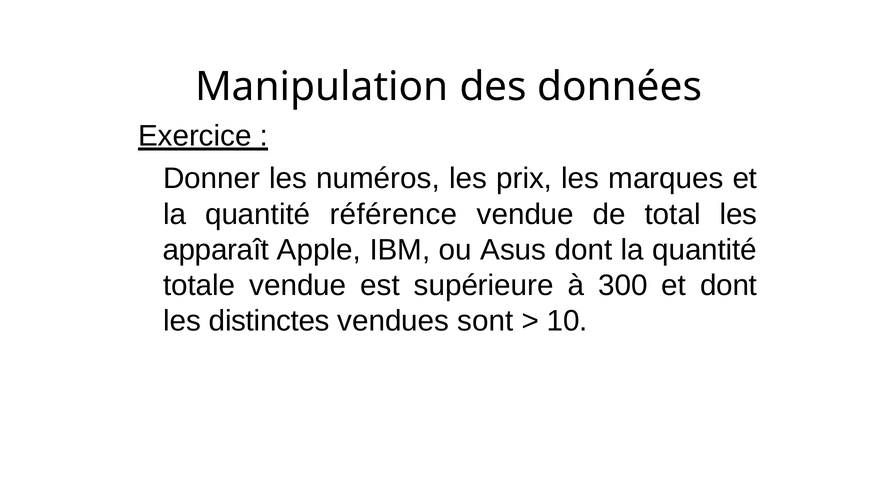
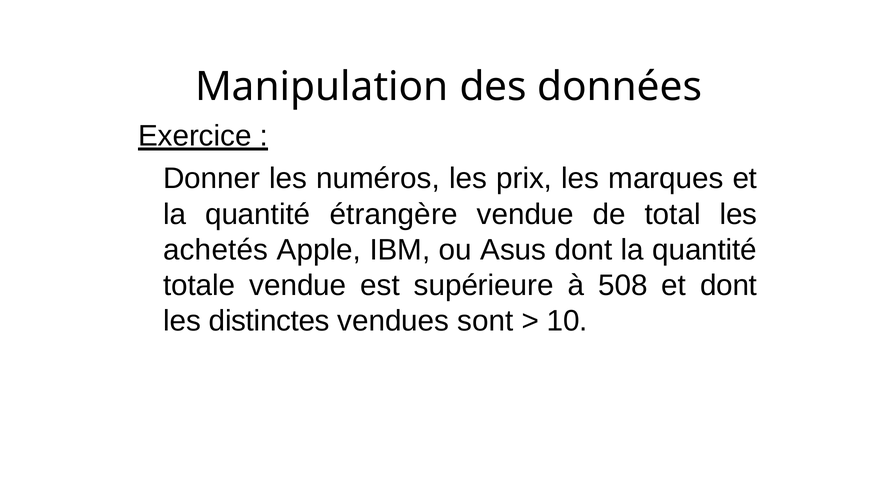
référence: référence -> étrangère (394, 214)
apparaît: apparaît -> achetés (216, 250)
300: 300 -> 508 (623, 285)
